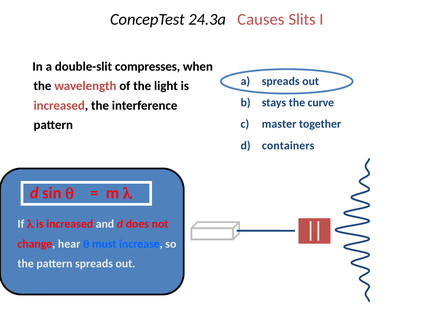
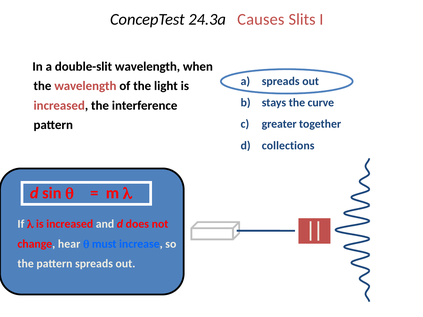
double-slit compresses: compresses -> wavelength (148, 67)
master: master -> greater (279, 124)
containers: containers -> collections (288, 146)
